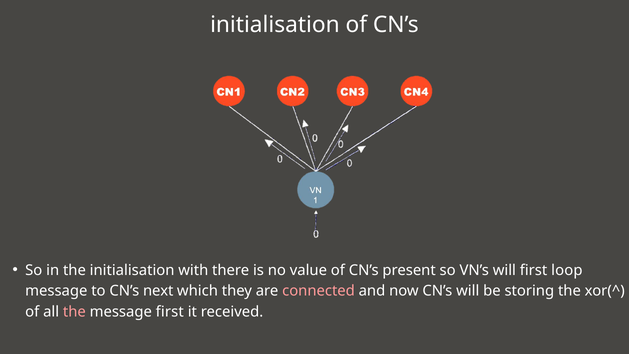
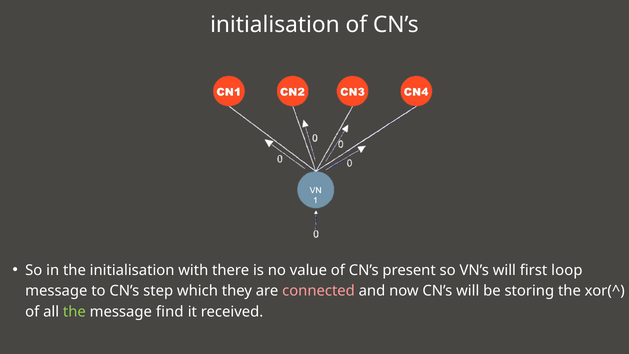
next: next -> step (158, 291)
the colour: pink -> light green (74, 312)
message first: first -> find (170, 312)
